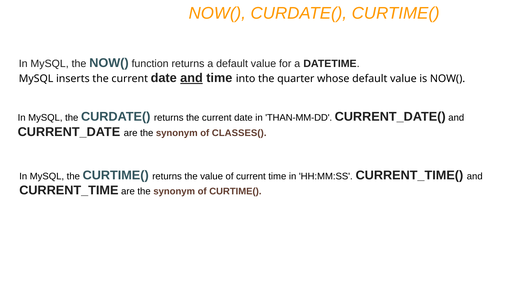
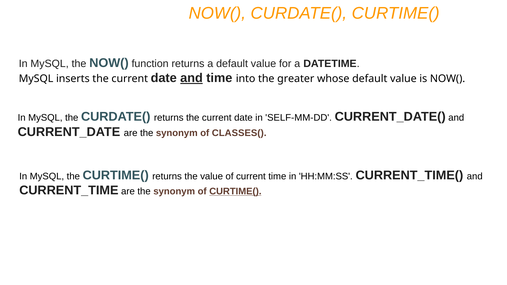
quarter: quarter -> greater (296, 79)
THAN-MM-DD: THAN-MM-DD -> SELF-MM-DD (299, 118)
CURTIME( underline: none -> present (235, 192)
